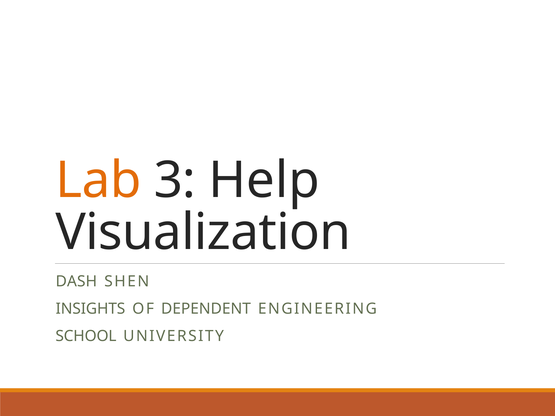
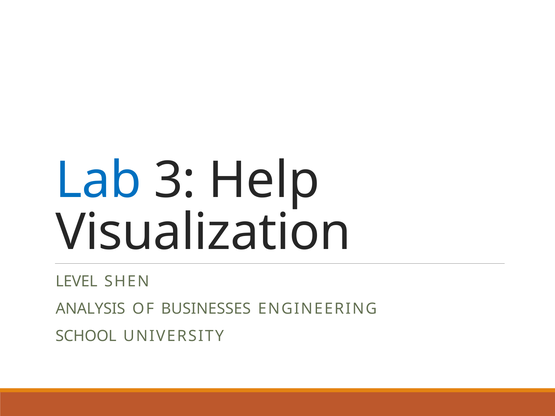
Lab colour: orange -> blue (98, 181)
DASH: DASH -> LEVEL (76, 281)
INSIGHTS: INSIGHTS -> ANALYSIS (90, 309)
DEPENDENT: DEPENDENT -> BUSINESSES (206, 309)
